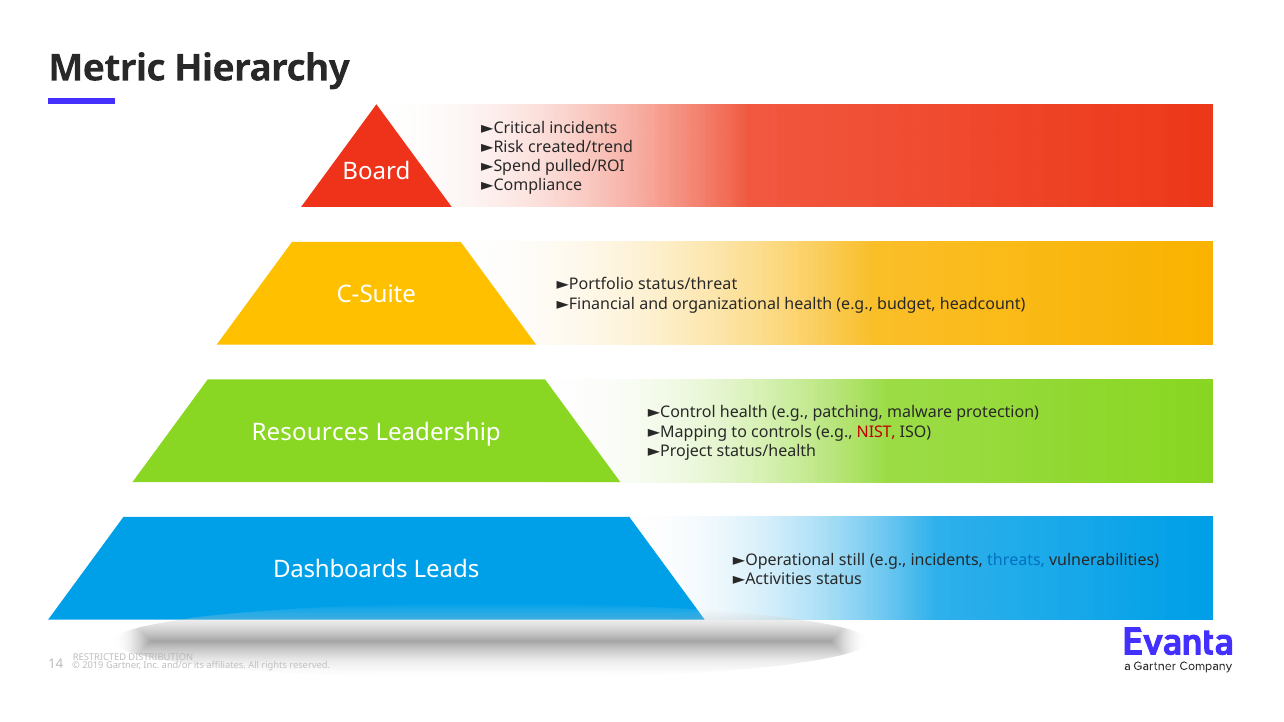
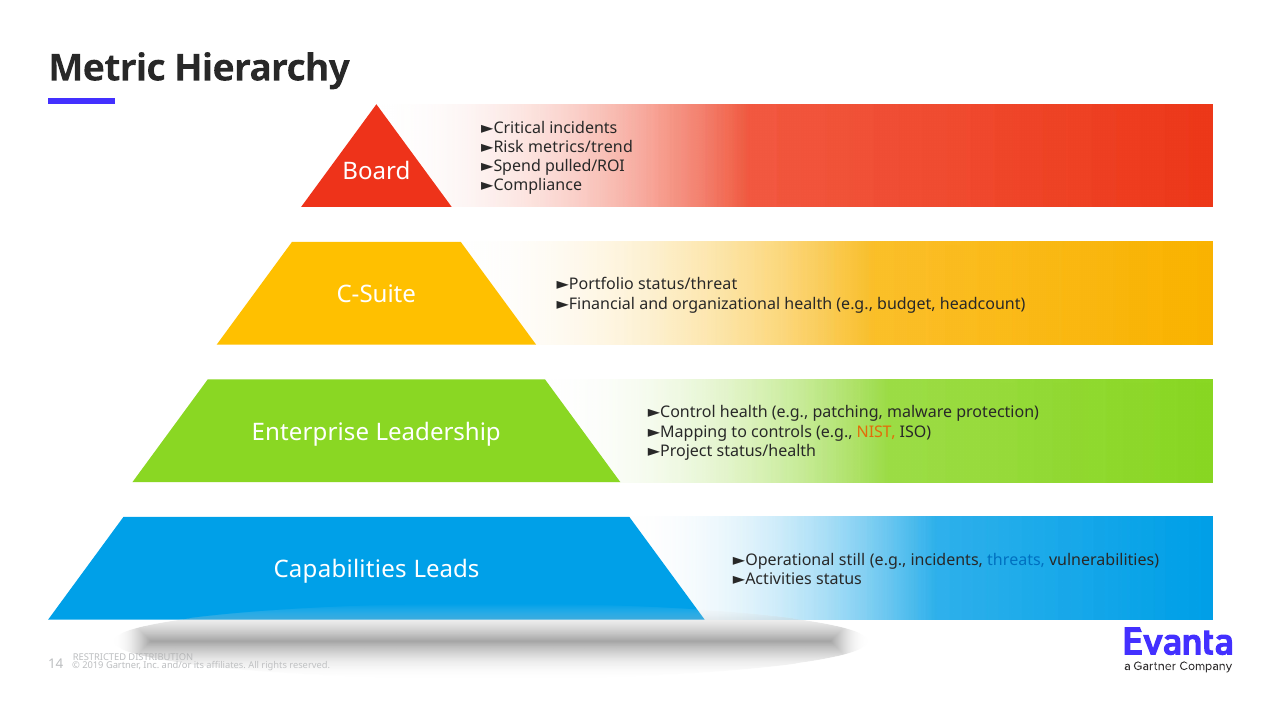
created/trend: created/trend -> metrics/trend (580, 147)
NIST colour: red -> orange (876, 432)
Resources: Resources -> Enterprise (310, 433)
Dashboards: Dashboards -> Capabilities (340, 570)
